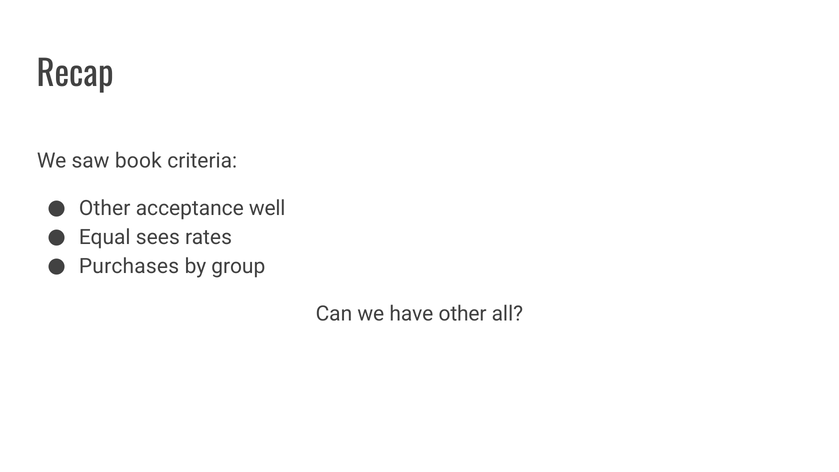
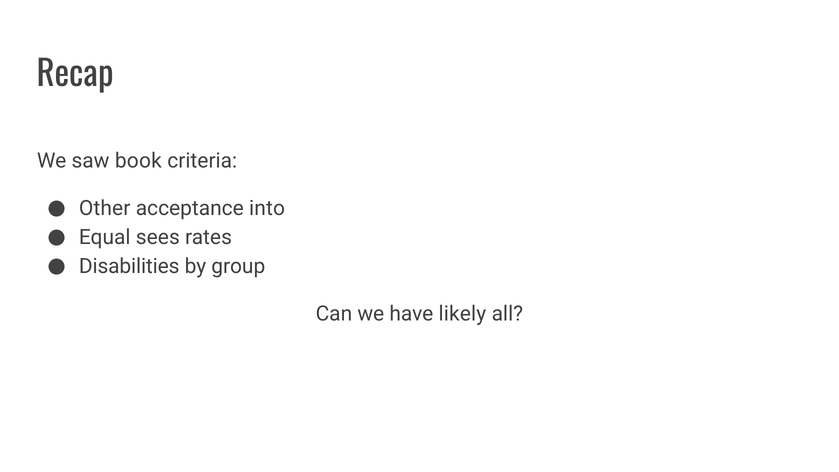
well: well -> into (267, 209)
Purchases: Purchases -> Disabilities (129, 266)
have other: other -> likely (462, 314)
